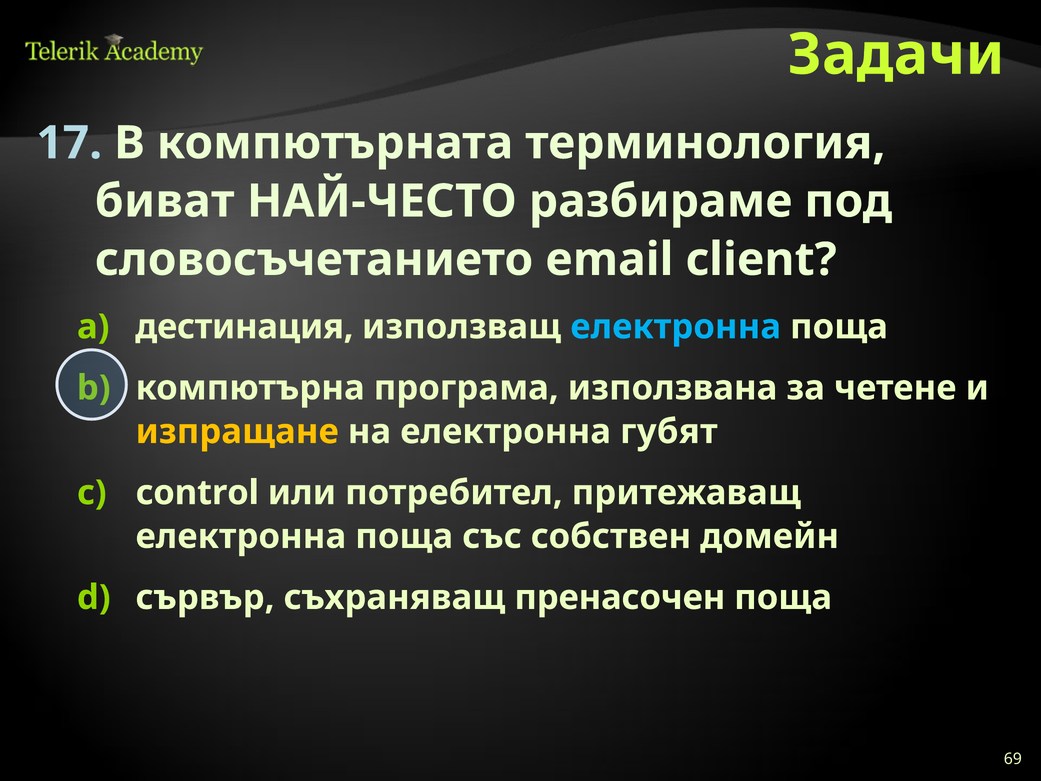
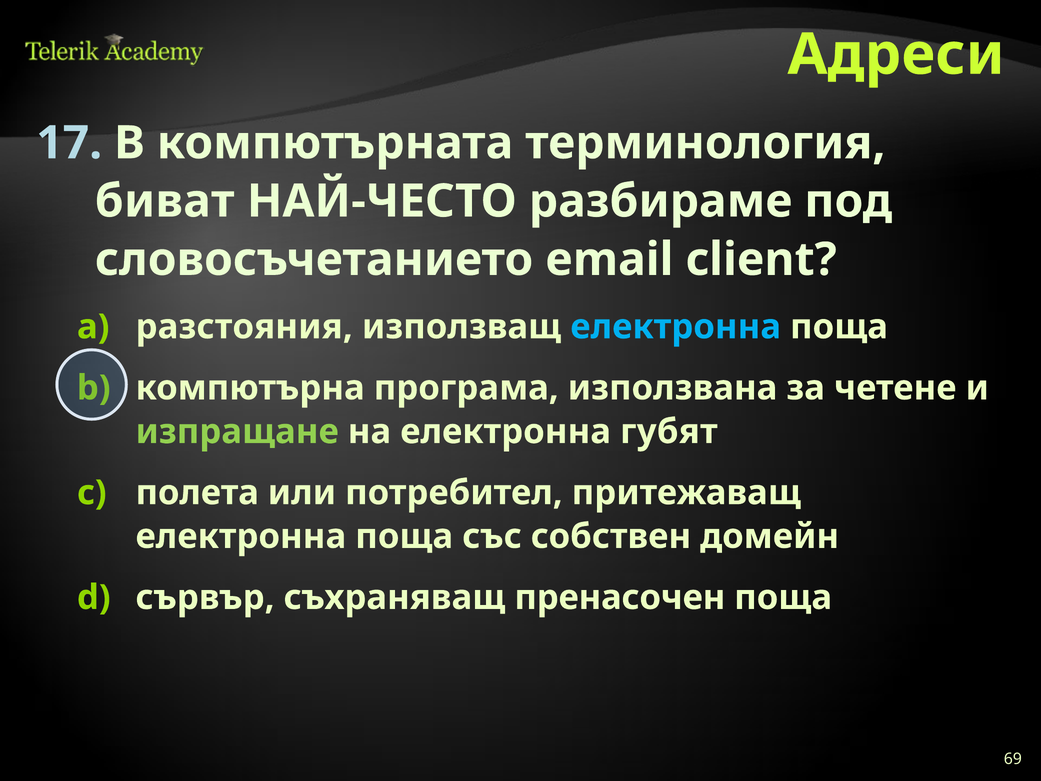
Задачи: Задачи -> Адреси (896, 55)
дестинация: дестинация -> разстояния (244, 327)
изпращане colour: yellow -> light green (237, 432)
control: control -> полета (197, 493)
